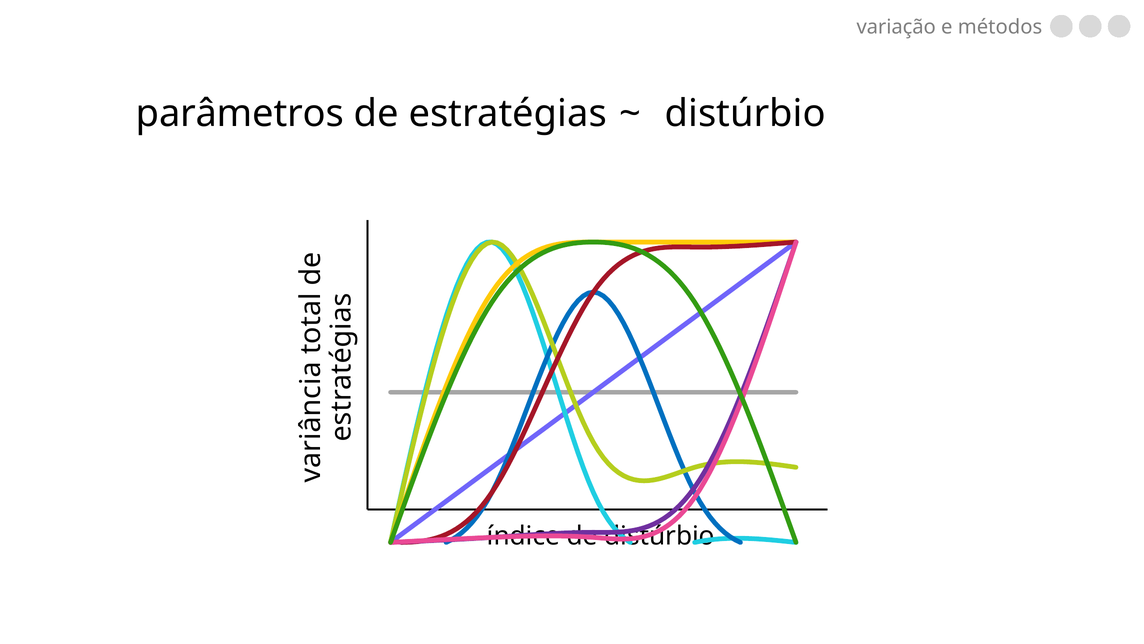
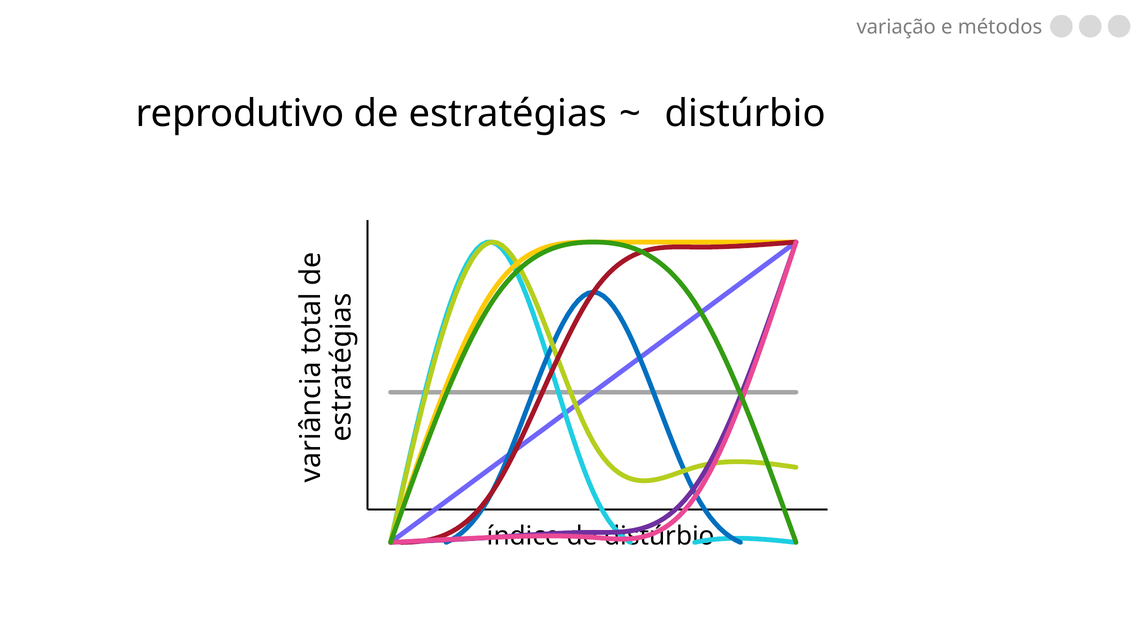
parâmetros: parâmetros -> reprodutivo (240, 113)
